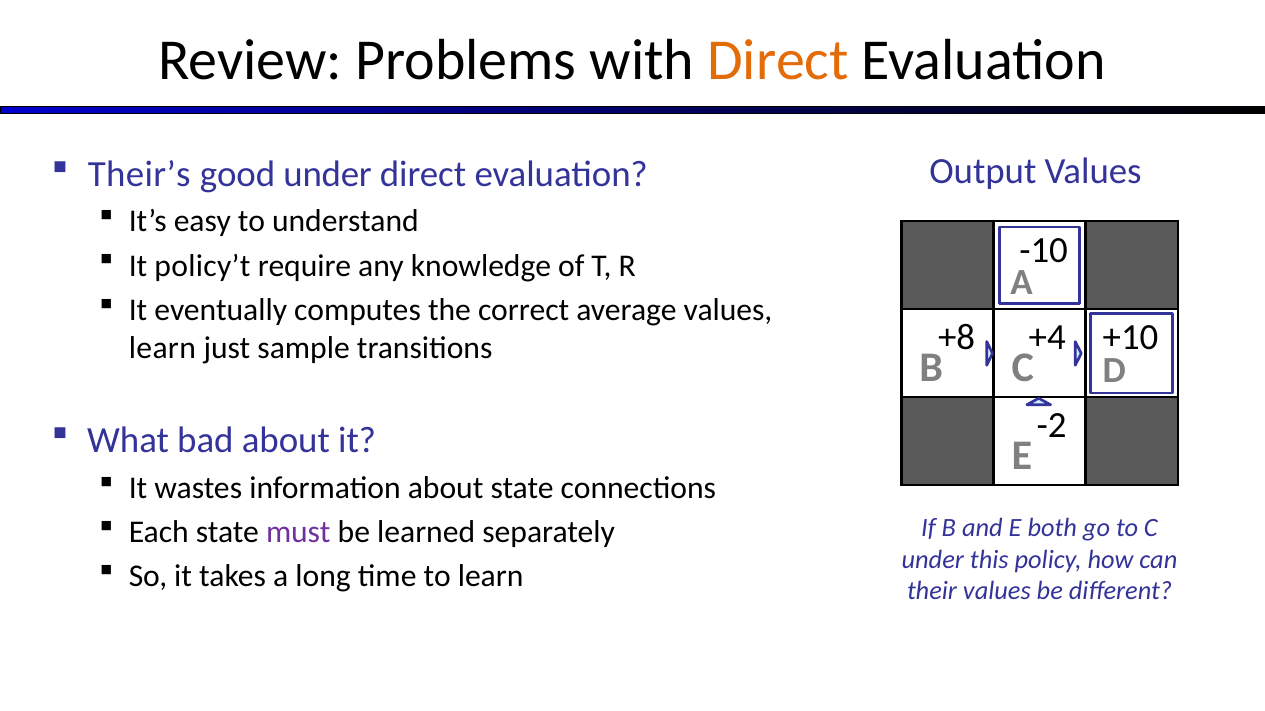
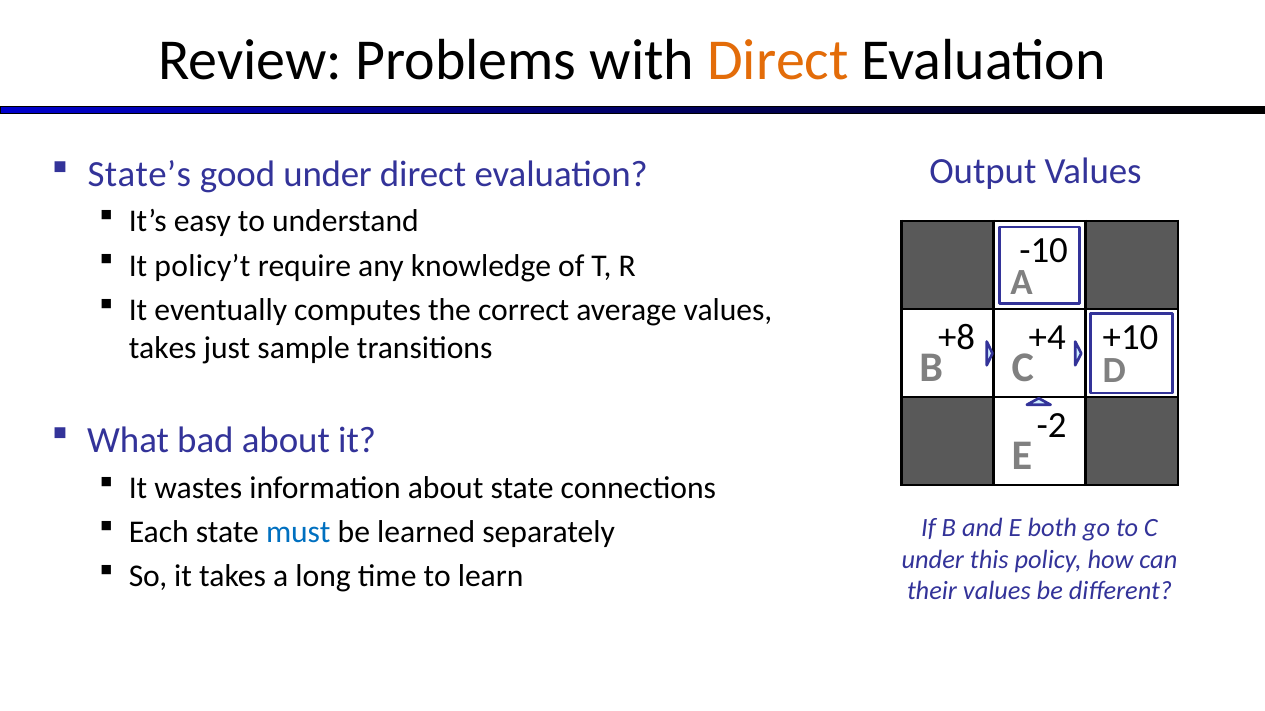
Their’s: Their’s -> State’s (139, 174)
learn: learn -> takes (163, 348)
must colour: purple -> blue (298, 532)
